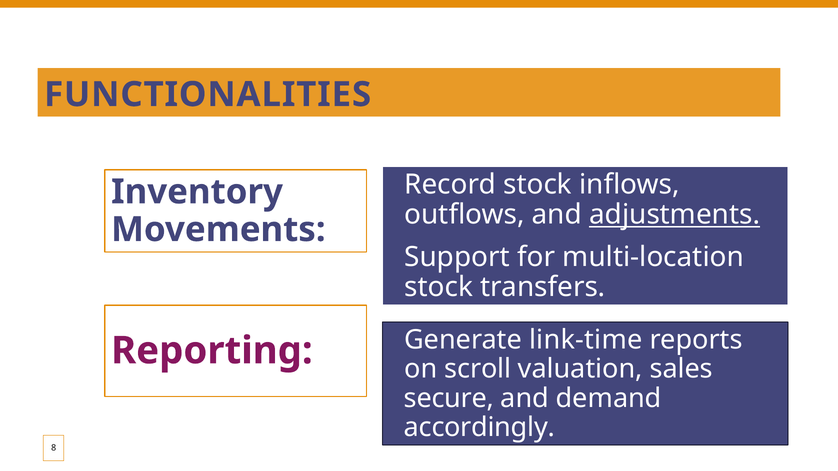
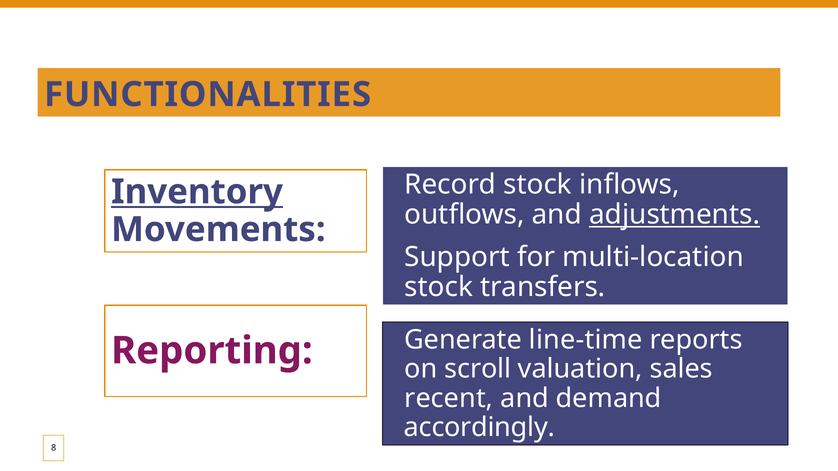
Inventory underline: none -> present (197, 192)
link-time: link-time -> line-time (586, 340)
secure: secure -> recent (449, 398)
